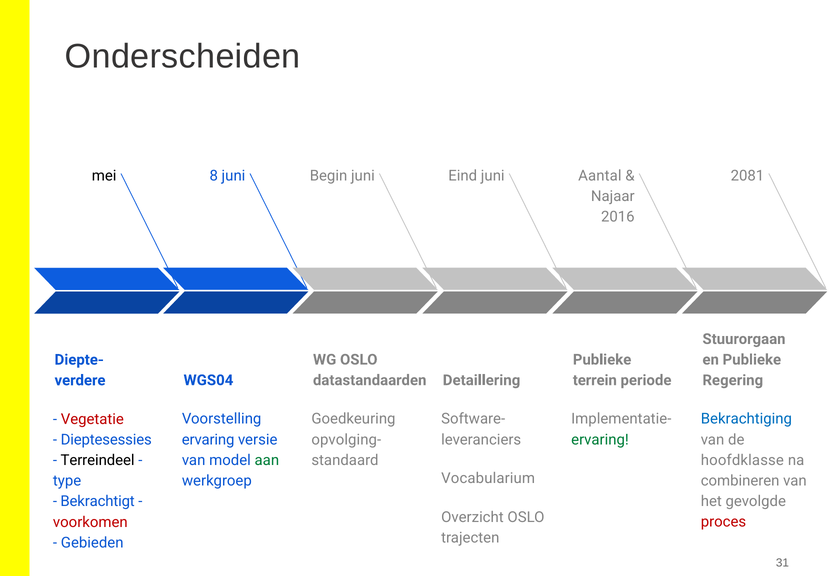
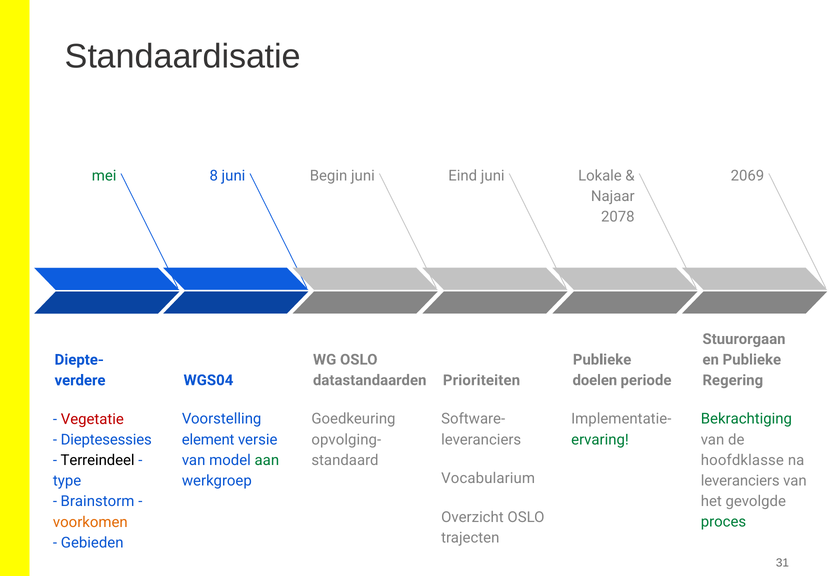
Onderscheiden: Onderscheiden -> Standaardisatie (183, 57)
Aantal: Aantal -> Lokale (600, 176)
2081: 2081 -> 2069 (747, 176)
mei colour: black -> green (104, 176)
2016: 2016 -> 2078 (618, 217)
Detaillering: Detaillering -> Prioriteiten (481, 381)
terrein: terrein -> doelen (595, 381)
Bekrachtiging colour: blue -> green (746, 420)
ervaring: ervaring -> element (208, 440)
combineren: combineren -> leveranciers (740, 481)
Bekrachtigt: Bekrachtigt -> Brainstorm (98, 502)
proces colour: red -> green (723, 523)
voorkomen colour: red -> orange (90, 523)
